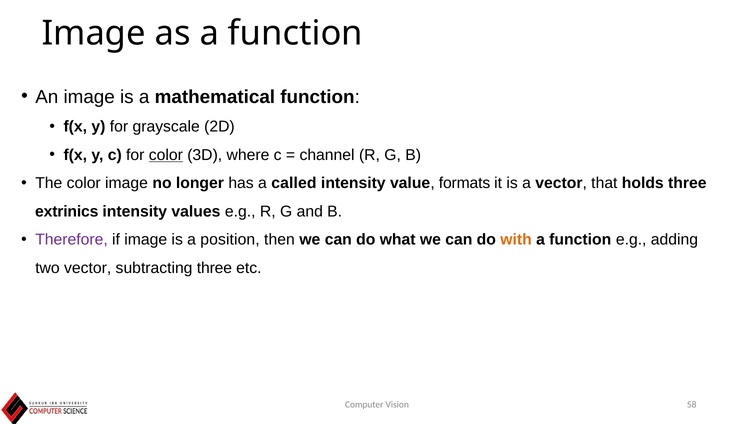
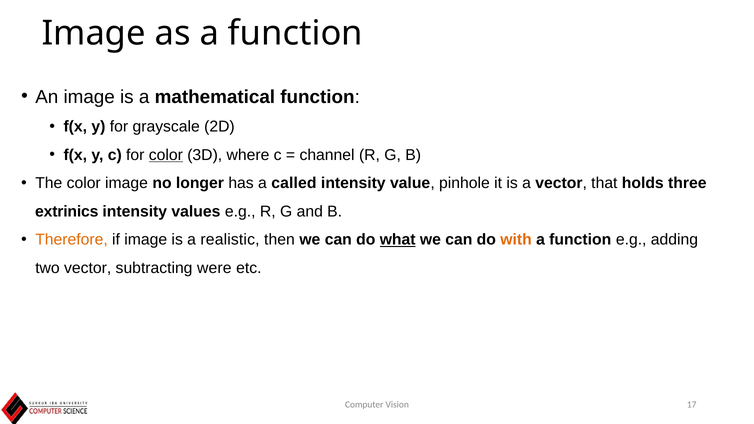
formats: formats -> pinhole (464, 183)
Therefore colour: purple -> orange (72, 240)
position: position -> realistic (230, 240)
what underline: none -> present (398, 240)
subtracting three: three -> were (214, 268)
58: 58 -> 17 (692, 405)
